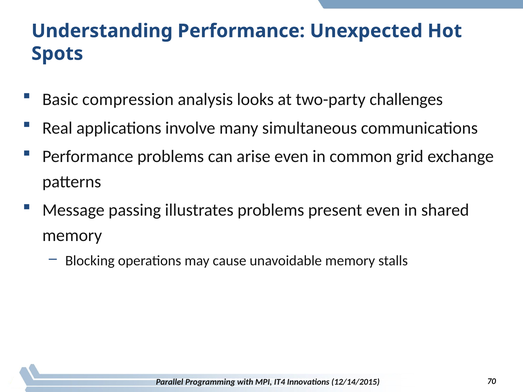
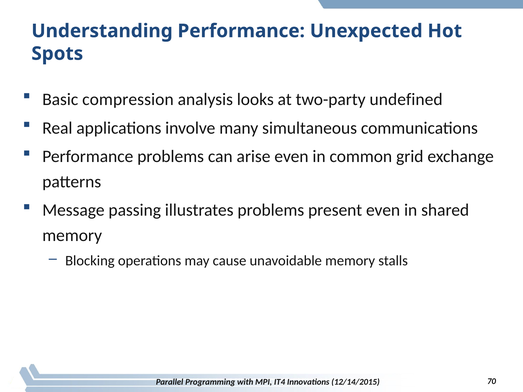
challenges: challenges -> undefined (406, 99)
